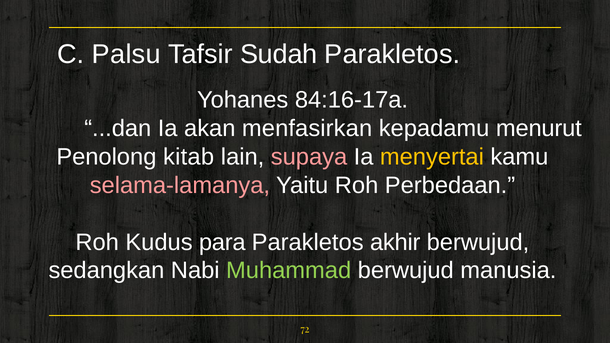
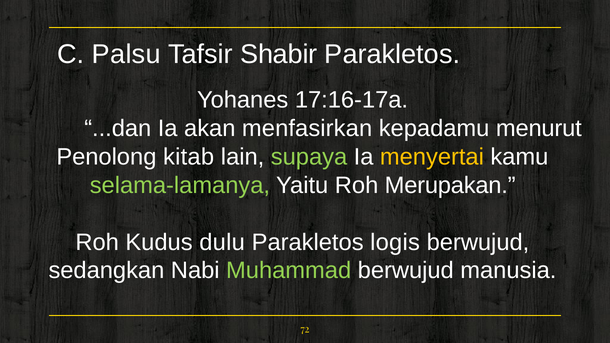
Sudah: Sudah -> Shabir (279, 55)
84:16-17a: 84:16-17a -> 17:16-17a (351, 100)
supaya colour: pink -> light green (309, 157)
selama-lamanya colour: pink -> light green (180, 185)
Perbedaan: Perbedaan -> Merupakan (450, 185)
para: para -> dulu (222, 242)
akhir: akhir -> logis (395, 242)
